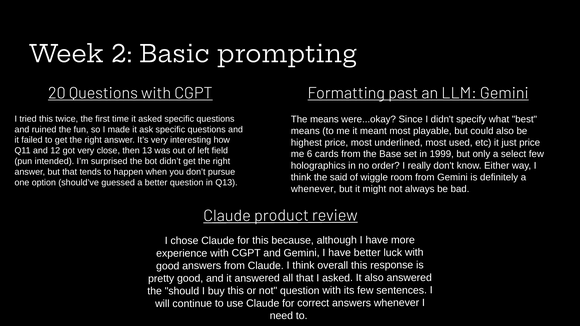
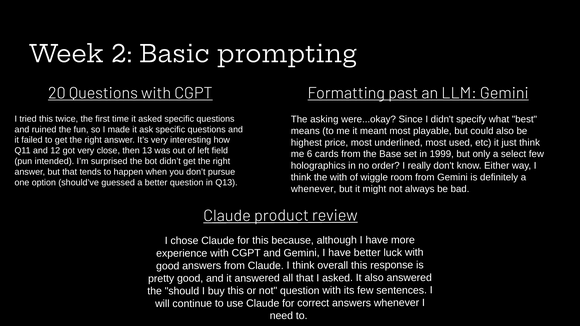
The means: means -> asking (324, 119)
just price: price -> think (530, 143)
the said: said -> with (339, 177)
